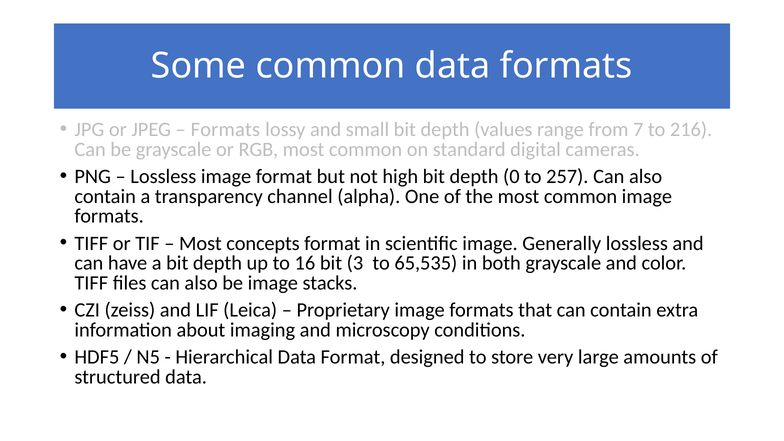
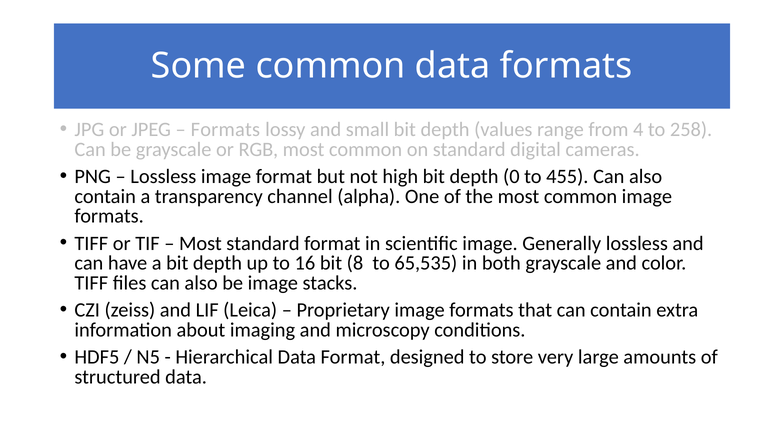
7: 7 -> 4 (638, 129)
216: 216 -> 258 (691, 129)
257: 257 -> 455 (567, 176)
Most concepts: concepts -> standard (263, 243)
3: 3 -> 8 (355, 263)
